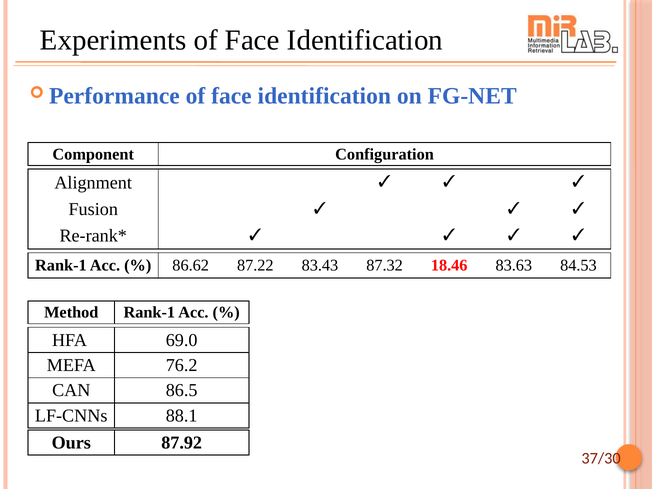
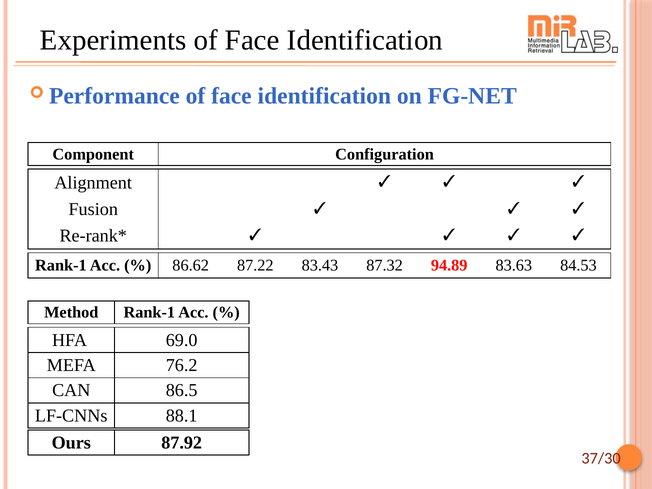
18.46: 18.46 -> 94.89 (449, 265)
